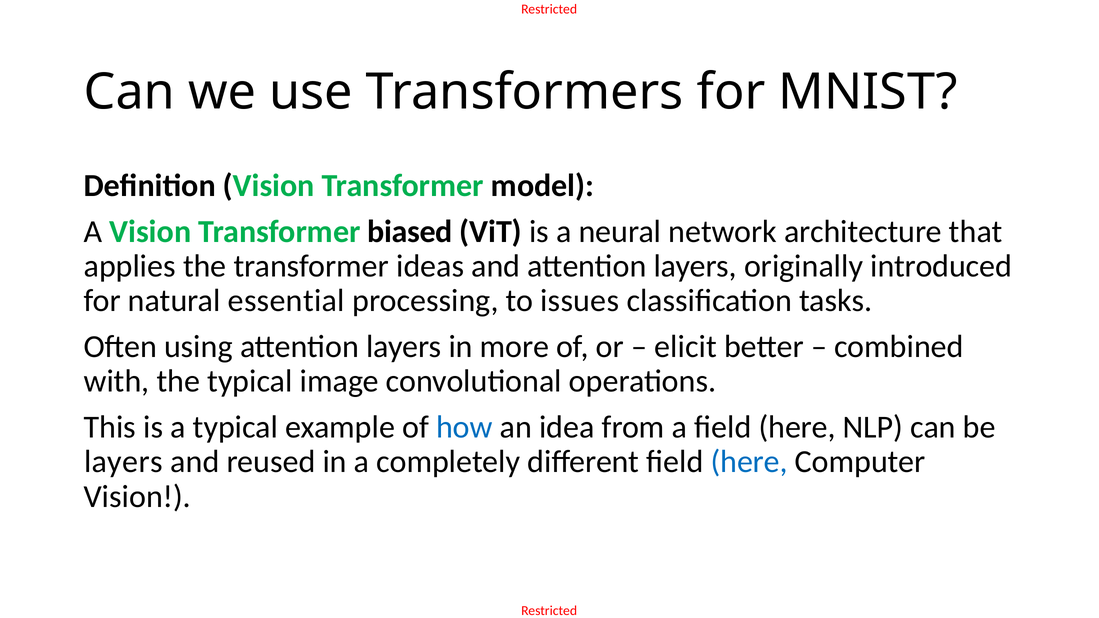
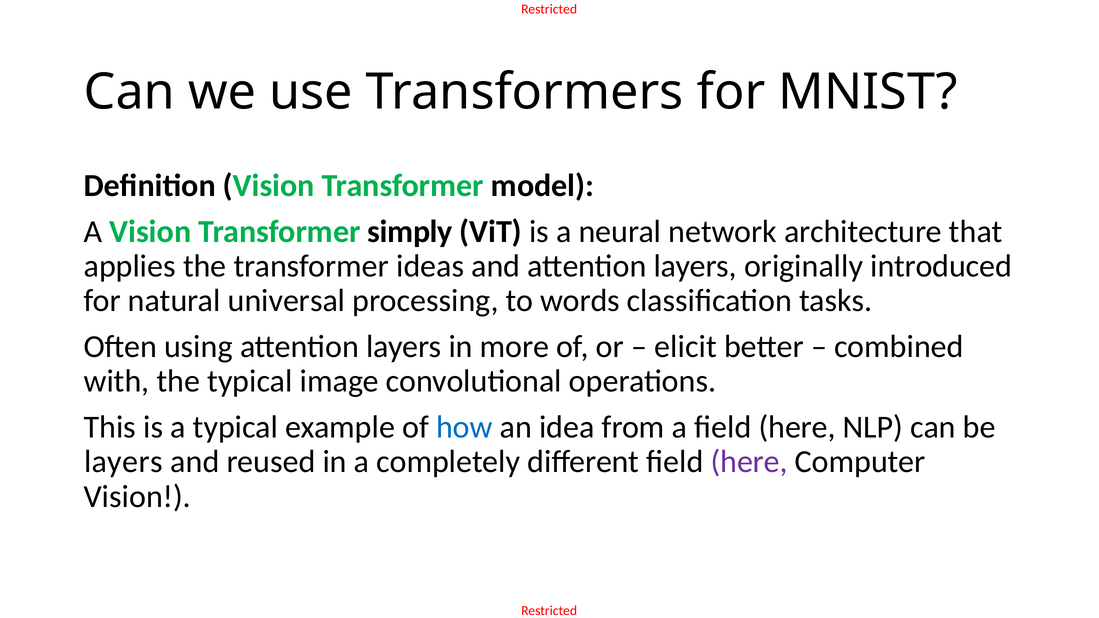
biased: biased -> simply (410, 232)
essential: essential -> universal (286, 301)
issues: issues -> words (580, 301)
here colour: blue -> purple (749, 462)
